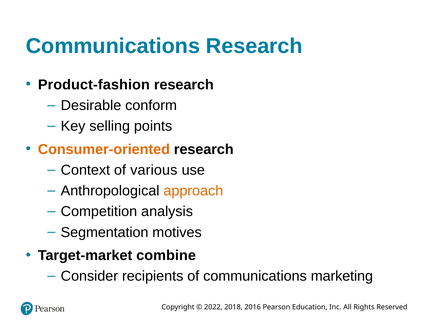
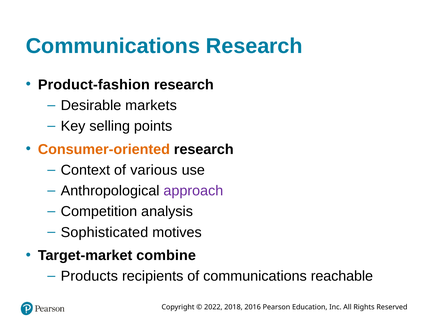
conform: conform -> markets (151, 106)
approach colour: orange -> purple (193, 191)
Segmentation: Segmentation -> Sophisticated (104, 233)
Consider: Consider -> Products (89, 277)
marketing: marketing -> reachable (342, 277)
